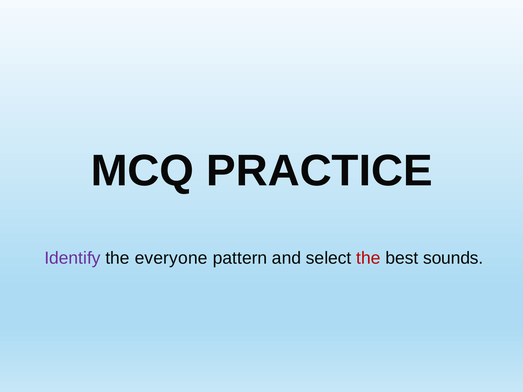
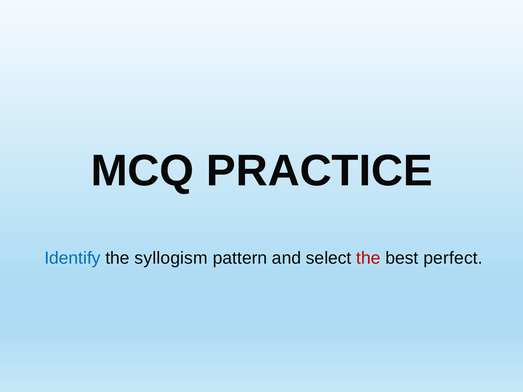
Identify colour: purple -> blue (72, 258)
everyone: everyone -> syllogism (171, 258)
sounds: sounds -> perfect (453, 258)
